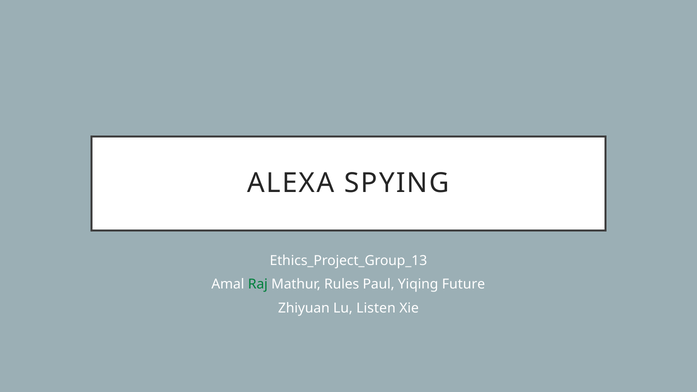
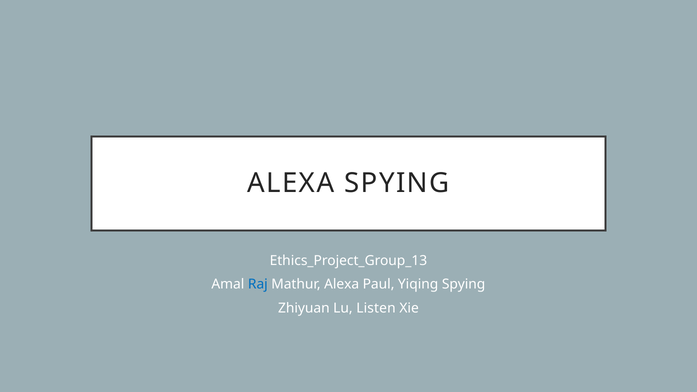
Raj colour: green -> blue (258, 284)
Mathur Rules: Rules -> Alexa (342, 284)
Yiqing Future: Future -> Spying (464, 284)
